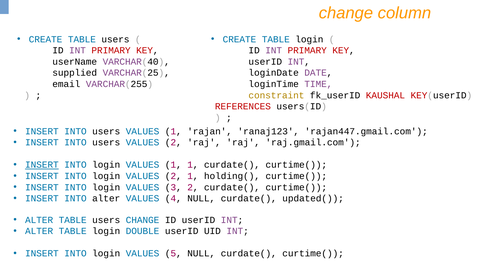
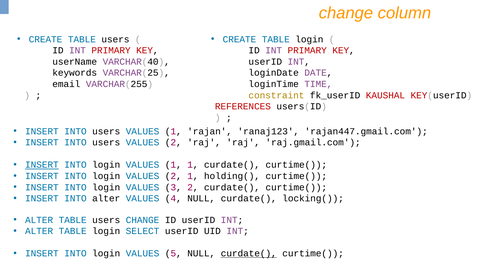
supplied: supplied -> keywords (75, 73)
updated(: updated( -> locking( (313, 198)
DOUBLE: DOUBLE -> SELECT (143, 231)
curdate( underline: none -> present (249, 253)
